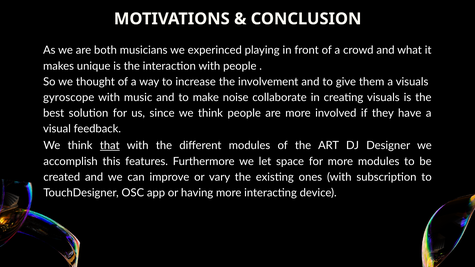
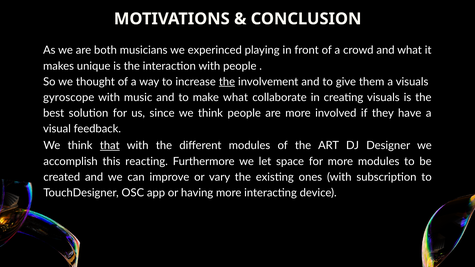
the underline: none -> present (227, 82)
make noise: noise -> what (236, 97)
features: features -> reacting (147, 161)
